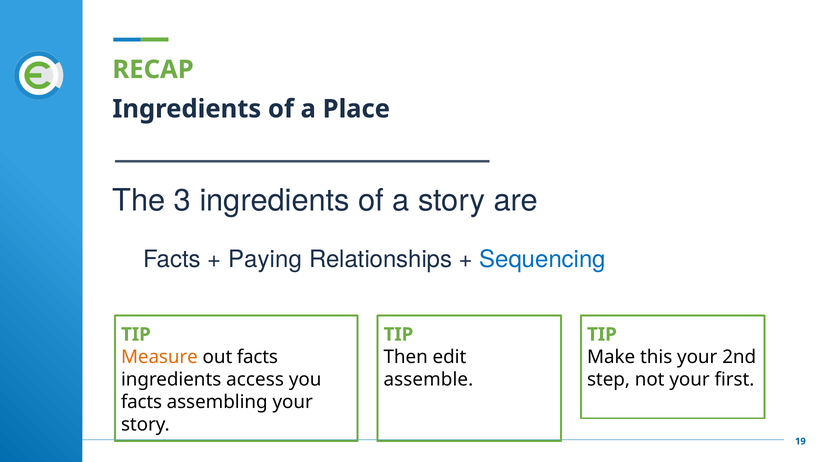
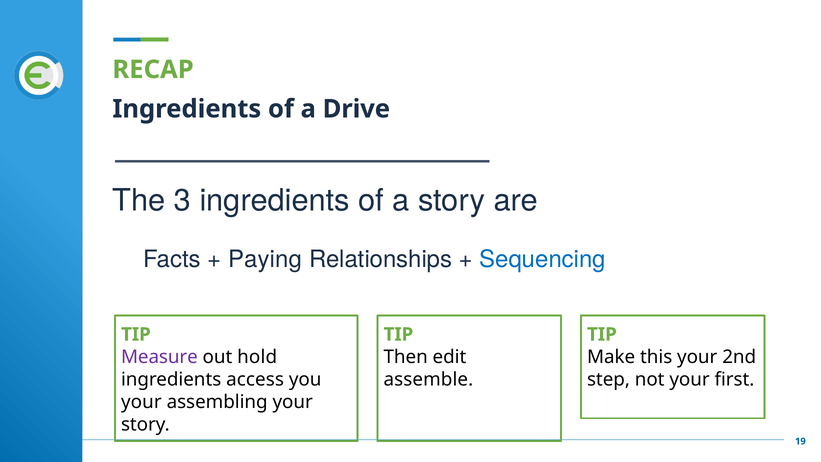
Place: Place -> Drive (356, 109)
Measure colour: orange -> purple (159, 357)
out facts: facts -> hold (257, 357)
facts: facts -> your (141, 402)
